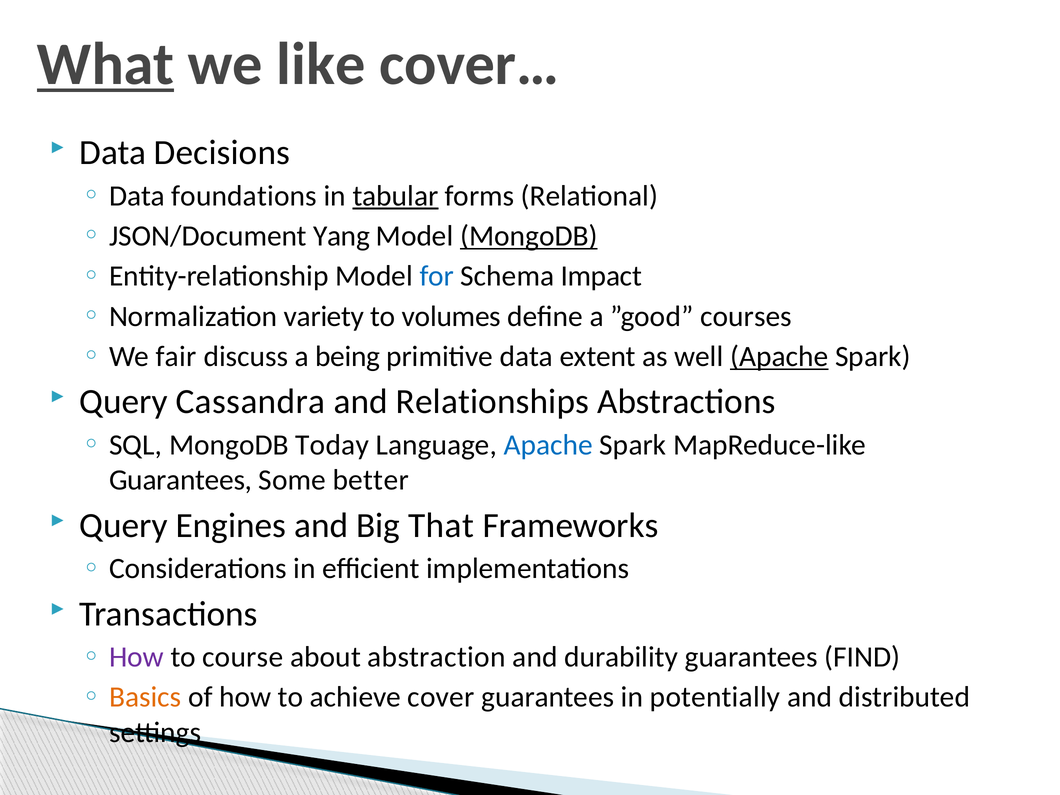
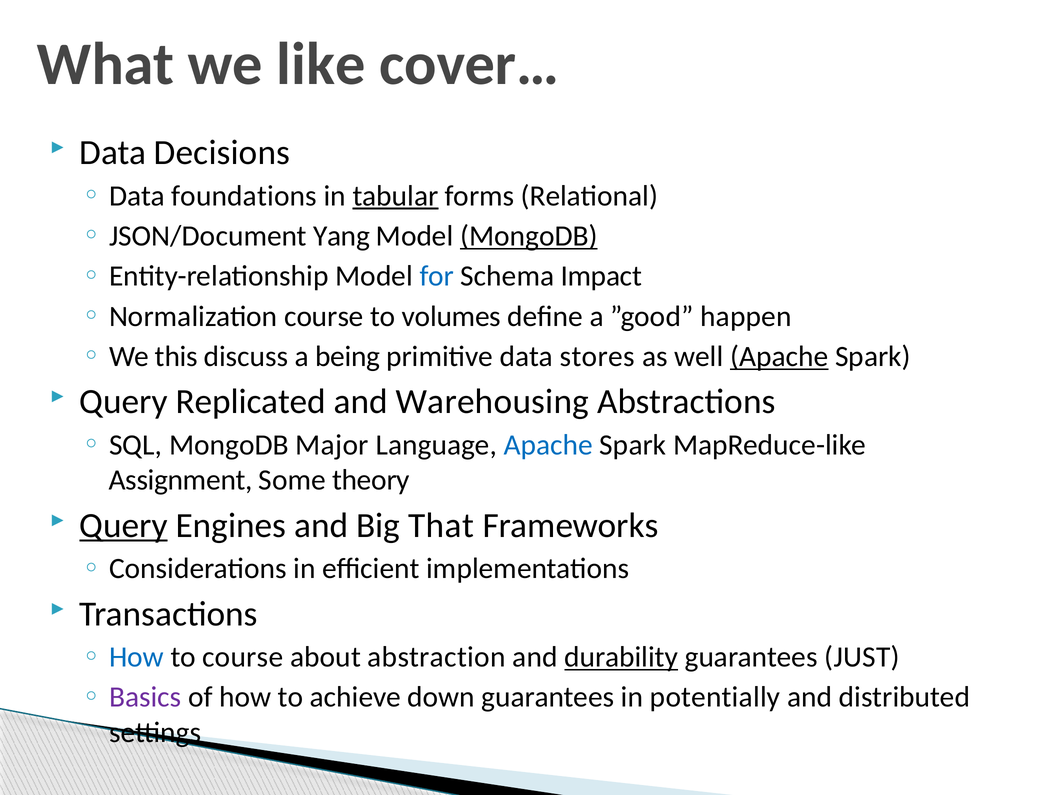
What underline: present -> none (106, 64)
Normalization variety: variety -> course (324, 316)
courses: courses -> happen (746, 316)
fair: fair -> this (176, 356)
extent: extent -> stores (597, 356)
Cassandra: Cassandra -> Replicated (251, 402)
Relationships: Relationships -> Warehousing (492, 402)
Today: Today -> Major (332, 445)
Guarantees: Guarantees -> Assignment (181, 480)
better: better -> theory (371, 480)
Query underline: none -> present (124, 525)
How colour: purple -> blue (136, 657)
durability underline: none -> present (621, 657)
FIND: FIND -> JUST (862, 657)
Basics colour: orange -> purple (145, 697)
cover: cover -> down (441, 697)
